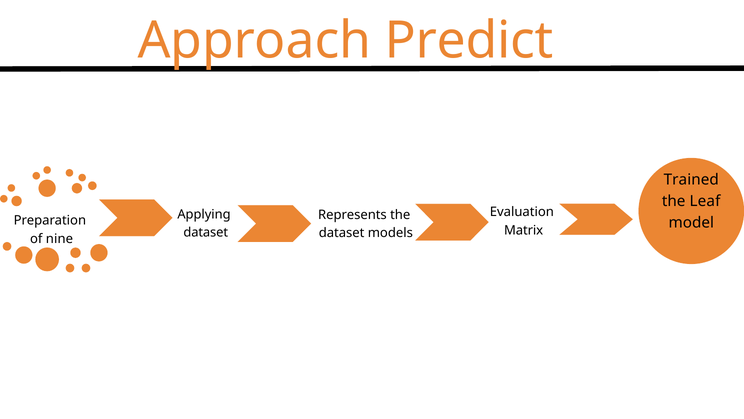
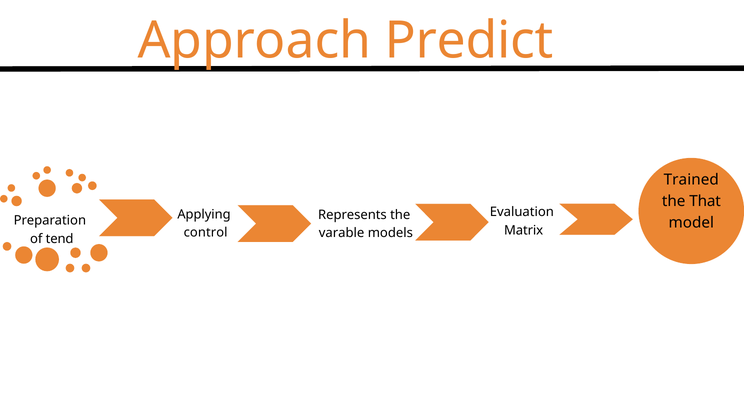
Leaf: Leaf -> That (705, 201)
dataset: dataset -> control (206, 232)
dataset: dataset -> varable (342, 233)
nine: nine -> tend (60, 239)
